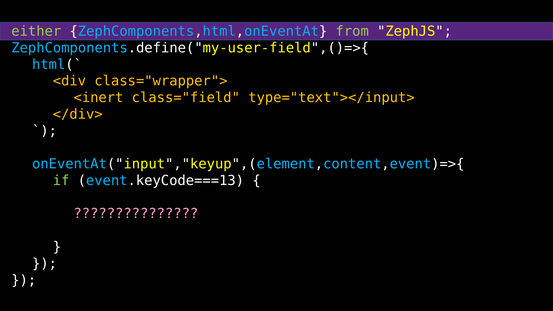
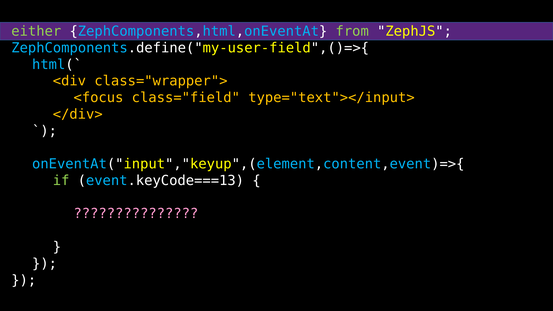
<inert: <inert -> <focus (98, 98)
